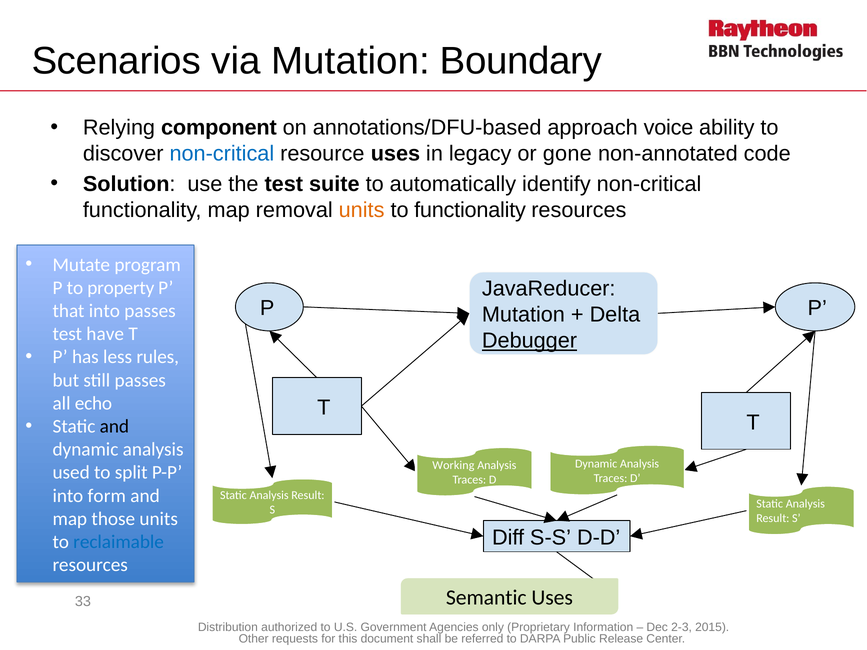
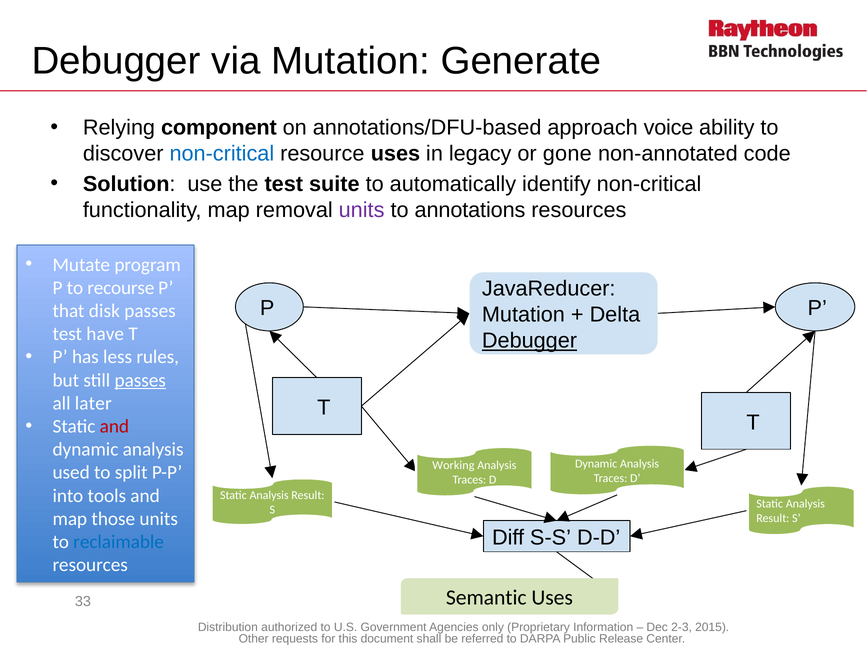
Scenarios: Scenarios -> Debugger (116, 61)
Boundary: Boundary -> Generate (521, 61)
units colour: orange -> purple (362, 210)
to functionality: functionality -> annotations (470, 210)
property: property -> recourse (121, 288)
that into: into -> disk (104, 311)
passes underline: none -> present (140, 380)
echo: echo -> later (93, 403)
and colour: black -> red (114, 427)
form: form -> tools (107, 496)
